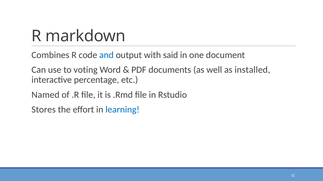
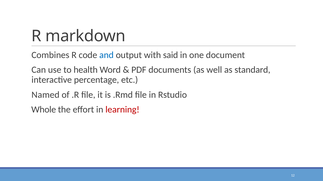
voting: voting -> health (86, 70)
installed: installed -> standard (252, 70)
Stores: Stores -> Whole (44, 110)
learning colour: blue -> red (122, 110)
